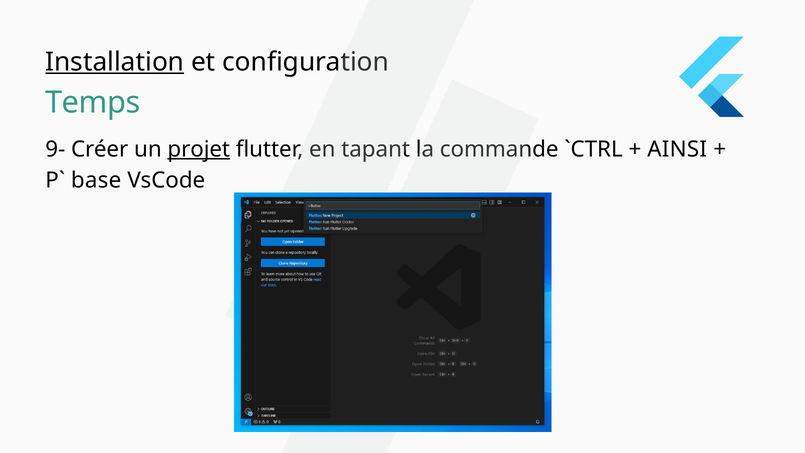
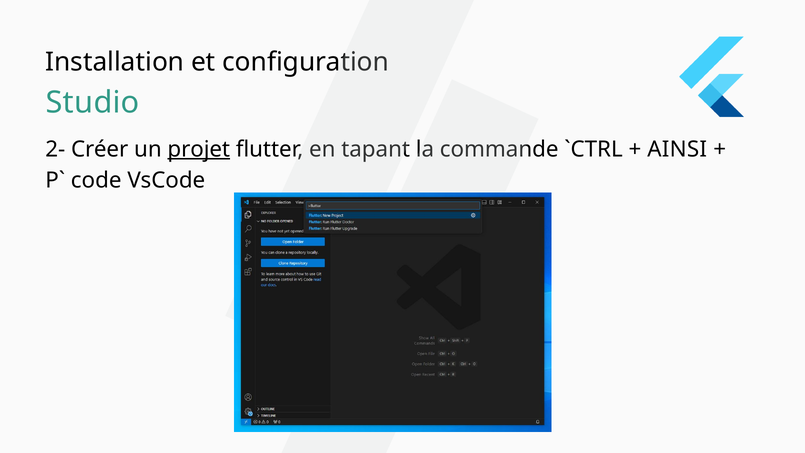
Installation underline: present -> none (115, 62)
Temps: Temps -> Studio (93, 103)
9-: 9- -> 2- (55, 149)
base: base -> code (96, 180)
